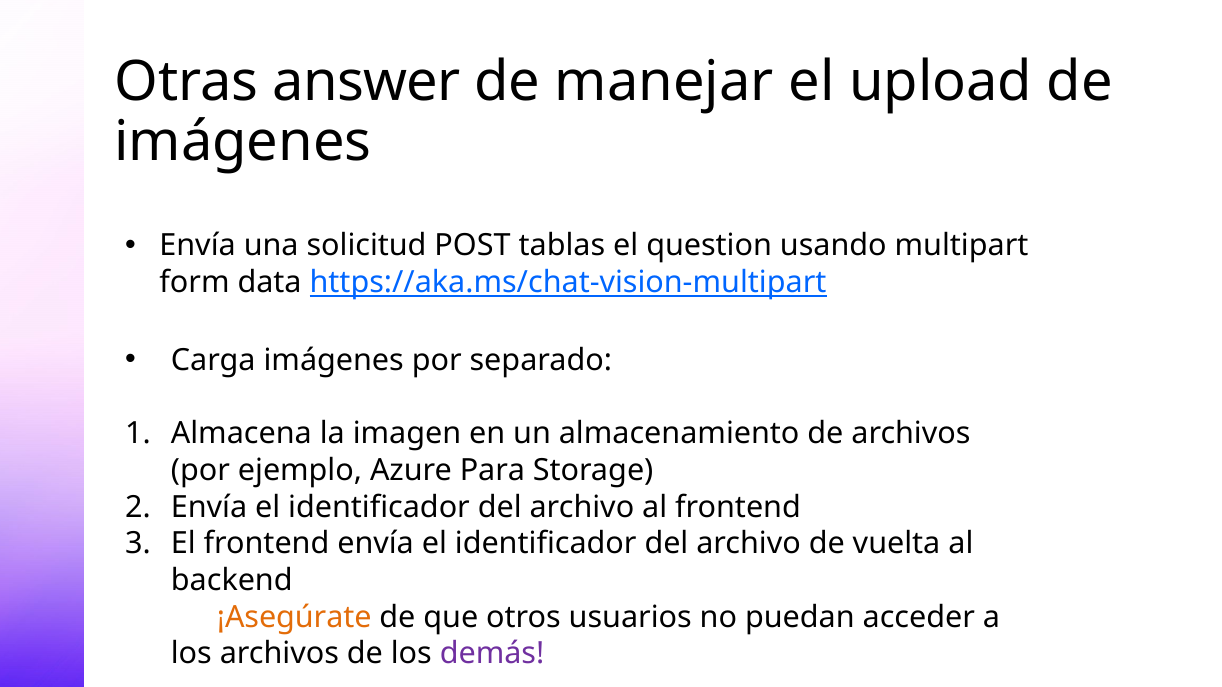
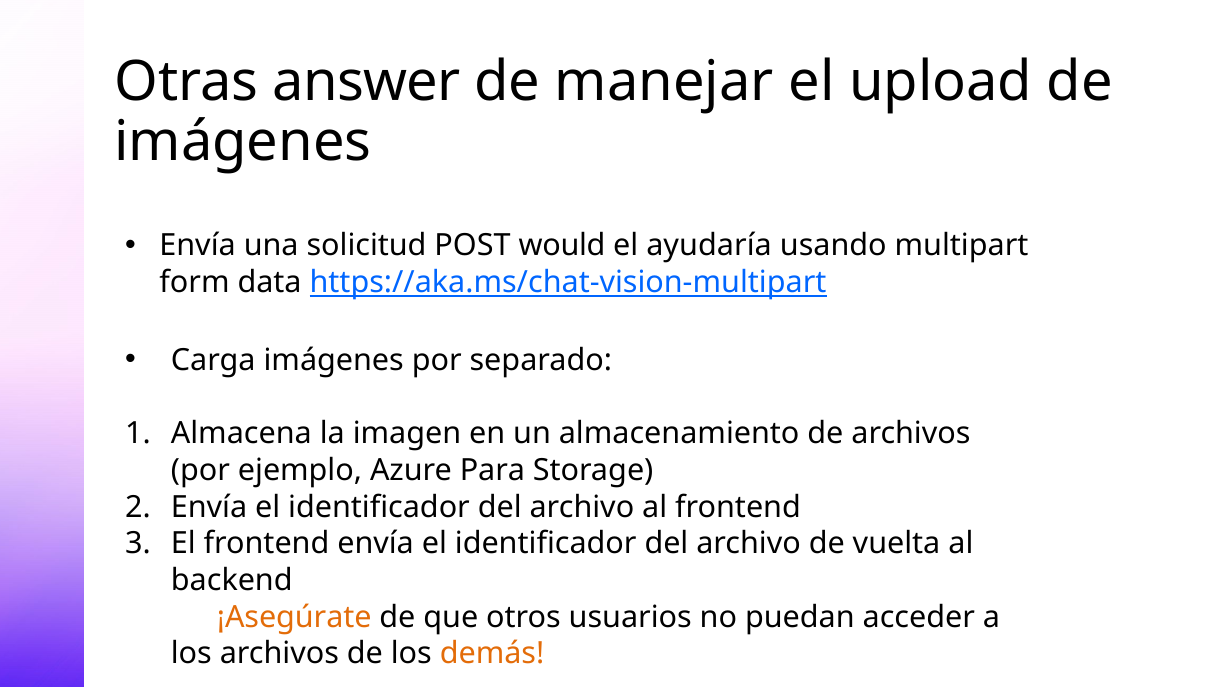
tablas: tablas -> would (562, 246)
question: question -> ayudaría (709, 246)
demás colour: purple -> orange (492, 654)
